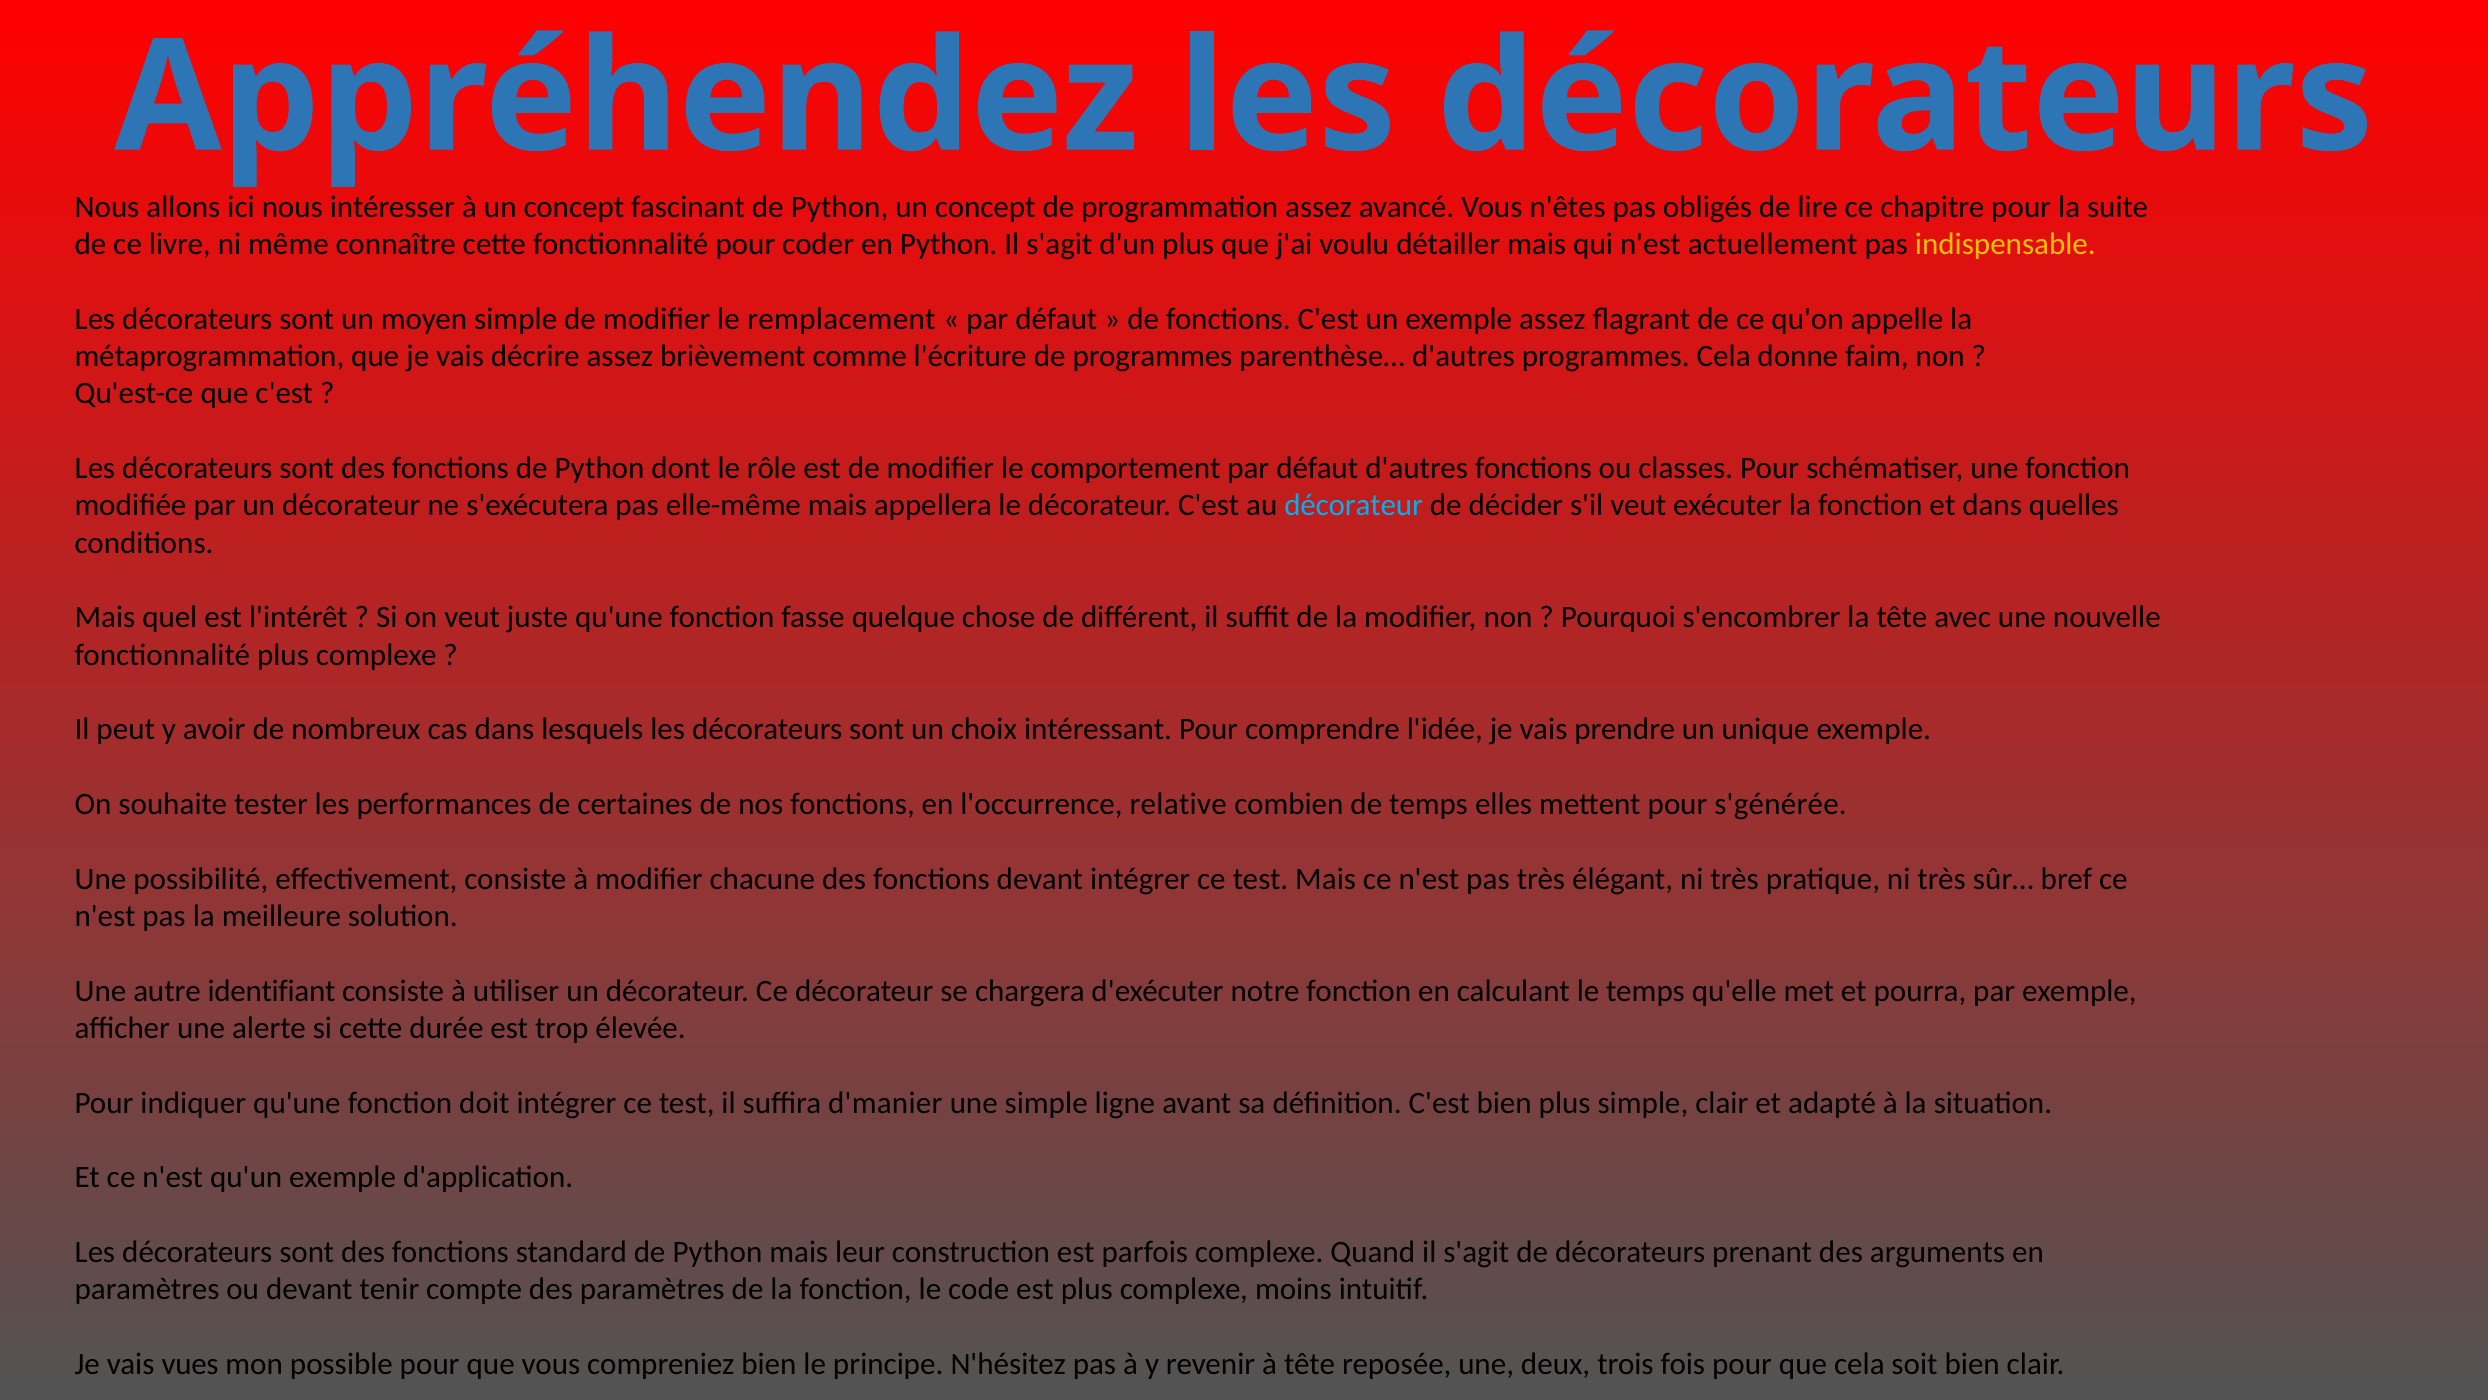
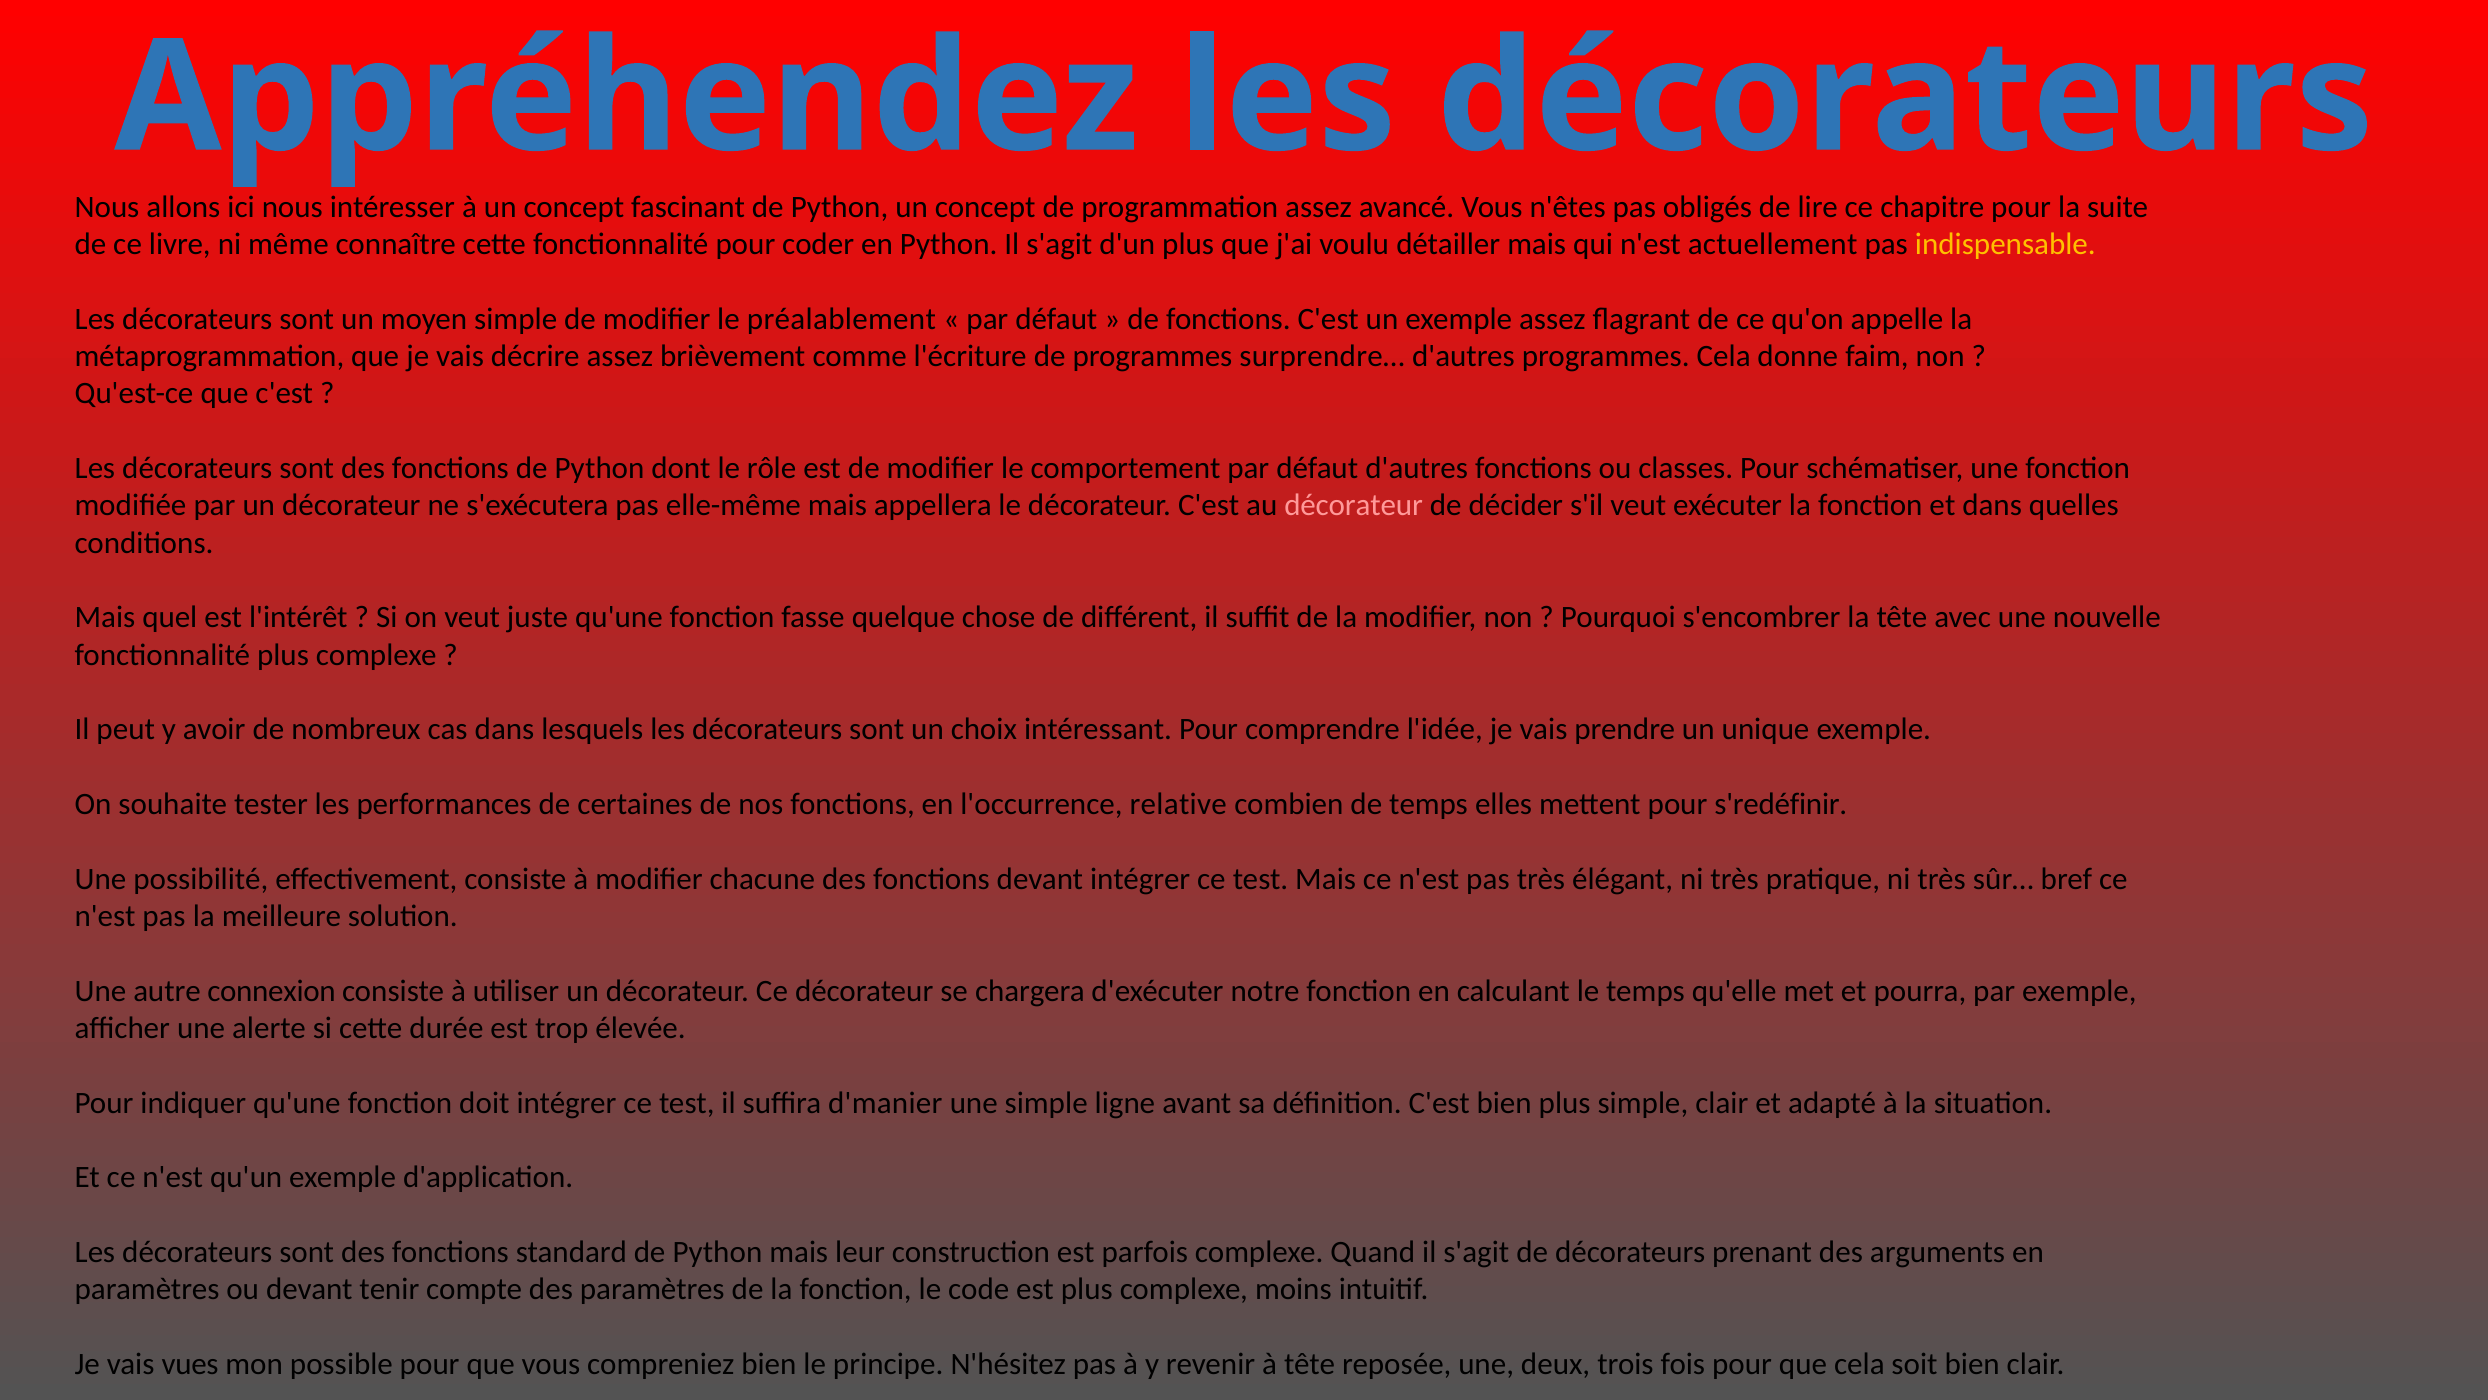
remplacement: remplacement -> préalablement (841, 319)
parenthèse…: parenthèse… -> surprendre… (1322, 356)
décorateur colour: light blue -> pink (1354, 505)
s'générée: s'générée -> s'redéfinir (1781, 804)
identifiant: identifiant -> connexion (272, 991)
